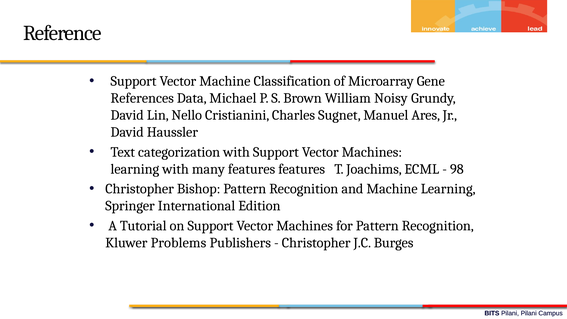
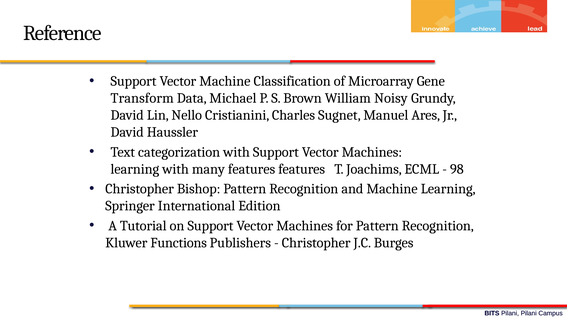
References: References -> Transform (142, 98)
Problems: Problems -> Functions (179, 243)
